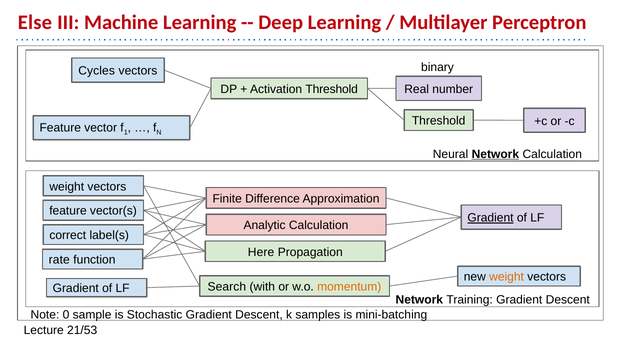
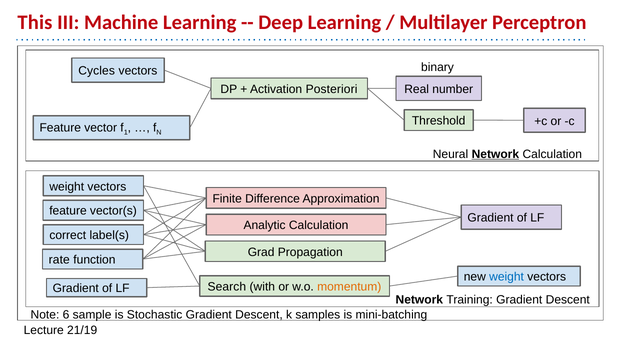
Else: Else -> This (35, 23)
Activation Threshold: Threshold -> Posteriori (332, 89)
Gradient underline: present -> none (490, 218)
Here: Here -> Grad (261, 252)
weight colour: orange -> blue (507, 277)
0: 0 -> 6 (66, 314)
21/53: 21/53 -> 21/19 (82, 330)
